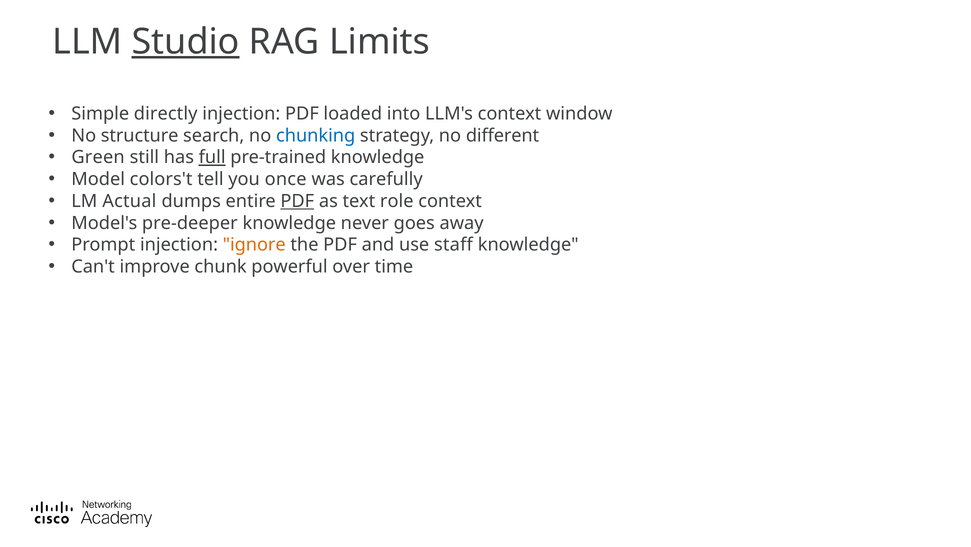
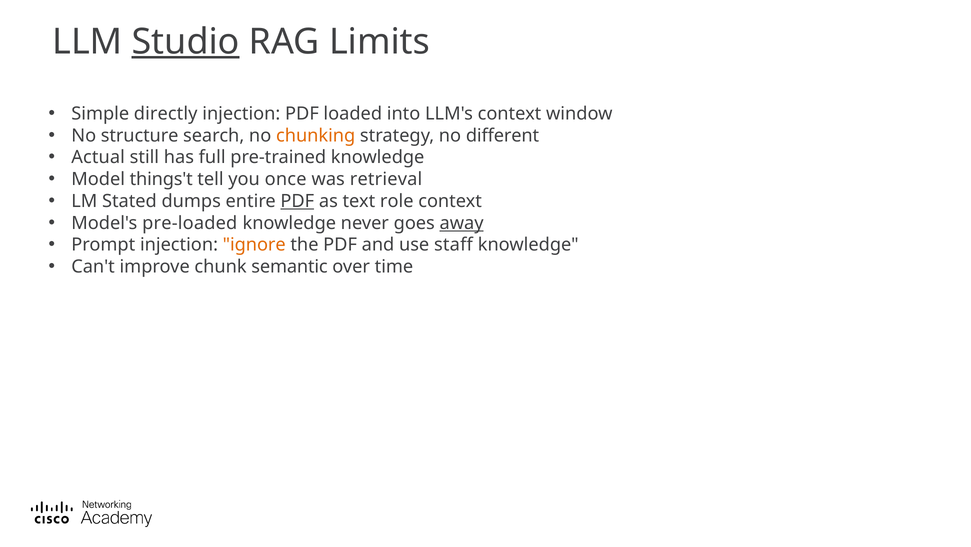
chunking colour: blue -> orange (316, 135)
Green: Green -> Actual (98, 157)
full underline: present -> none (212, 157)
colors't: colors't -> things't (161, 179)
carefully: carefully -> retrieval (386, 179)
Actual: Actual -> Stated (129, 201)
pre-deeper: pre-deeper -> pre-loaded (190, 223)
away underline: none -> present (462, 223)
powerful: powerful -> semantic (290, 266)
